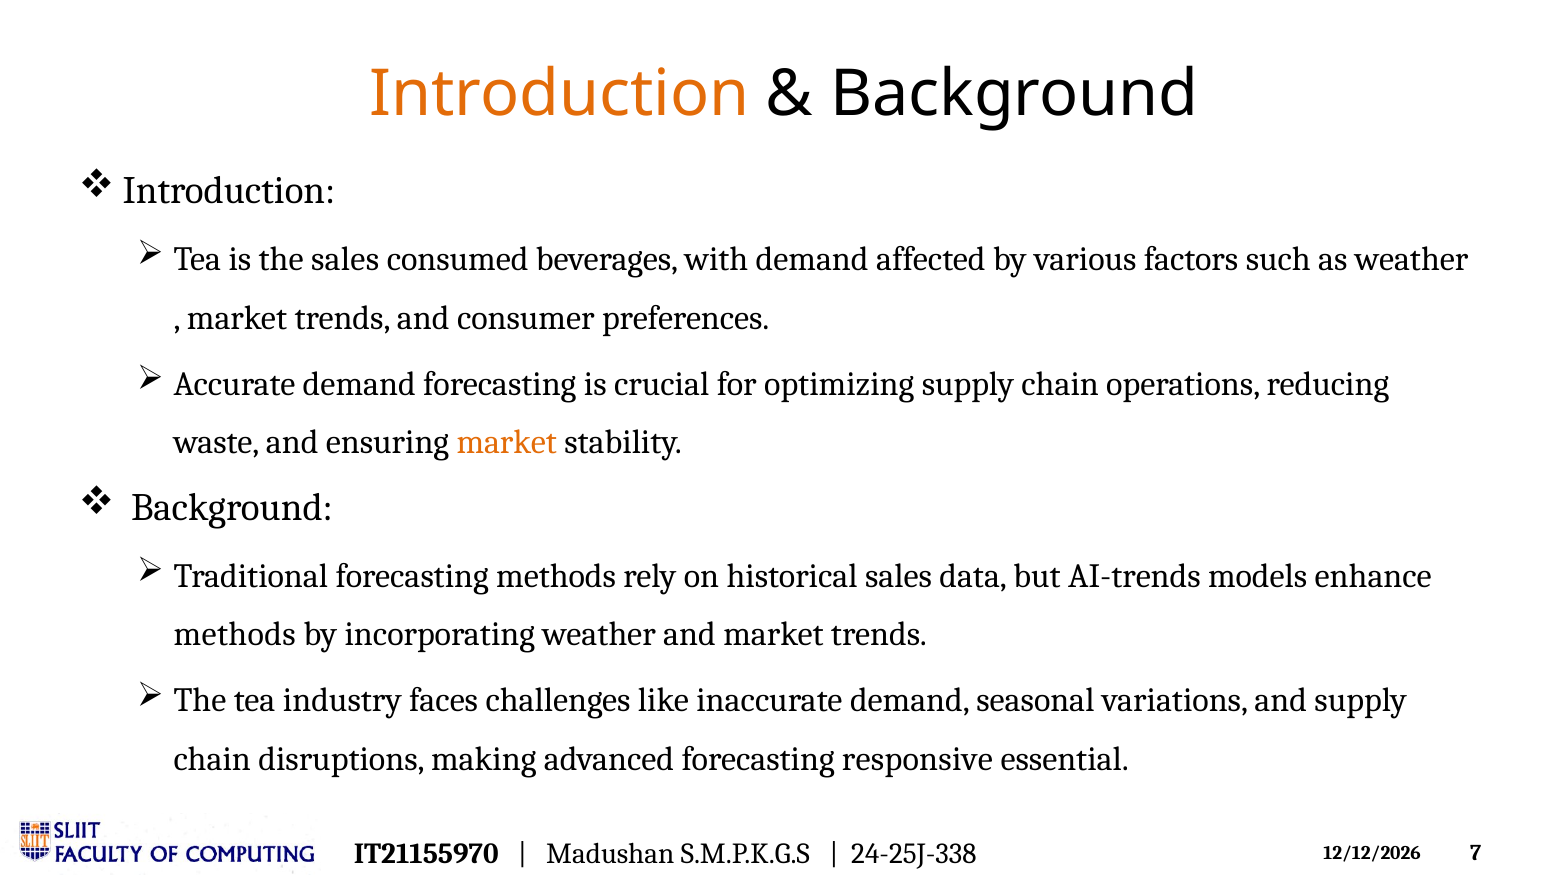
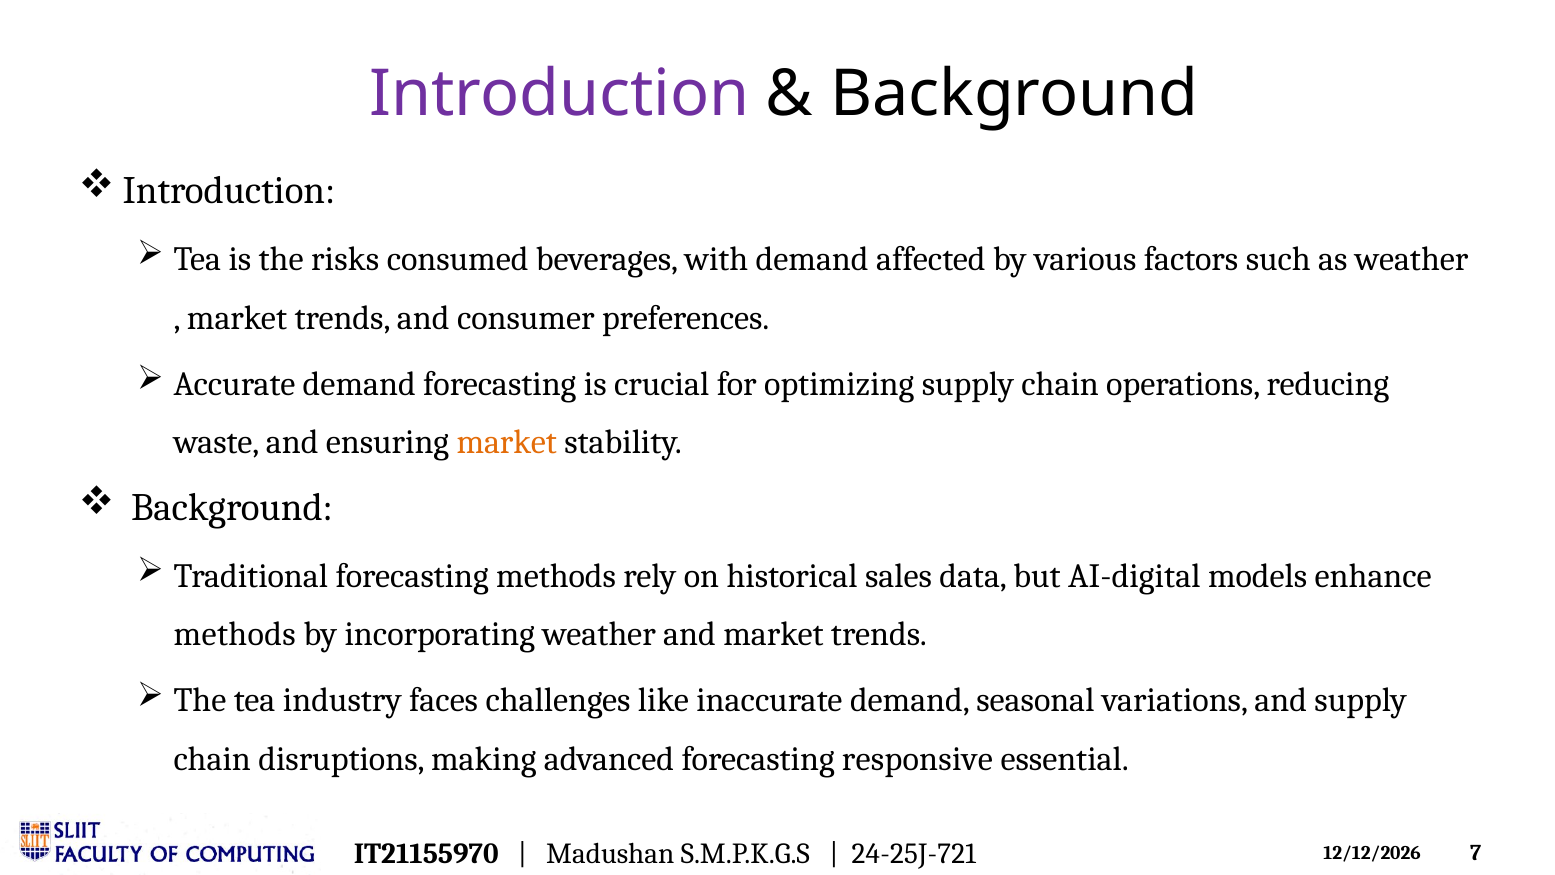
Introduction colour: orange -> purple (559, 94)
the sales: sales -> risks (345, 259)
AI-trends: AI-trends -> AI-digital (1134, 576)
24-25J-338: 24-25J-338 -> 24-25J-721 (914, 853)
